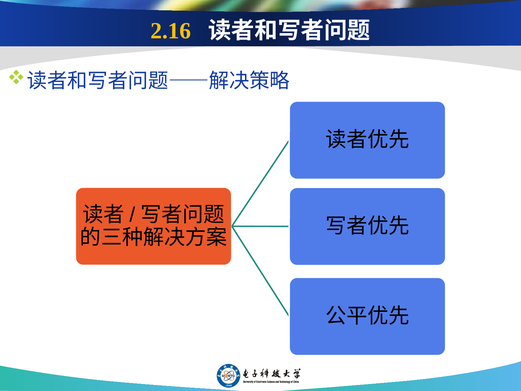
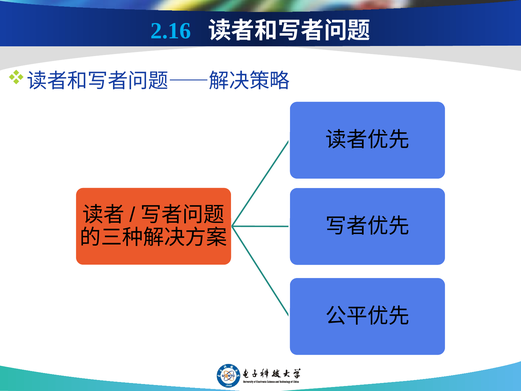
2.16 colour: yellow -> light blue (171, 31)
